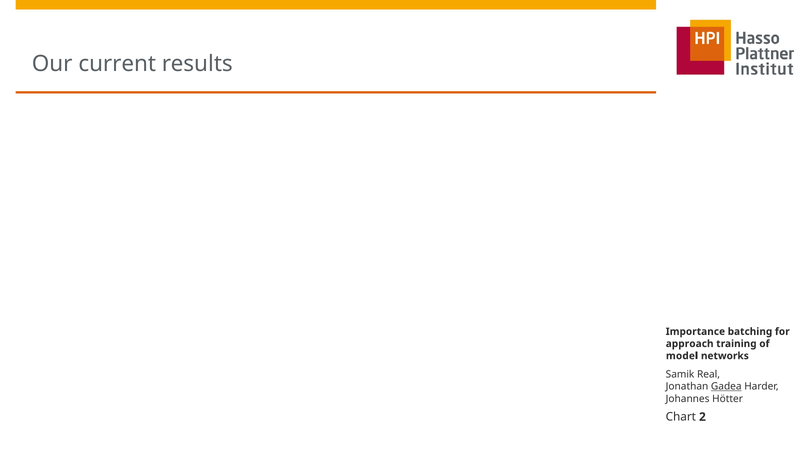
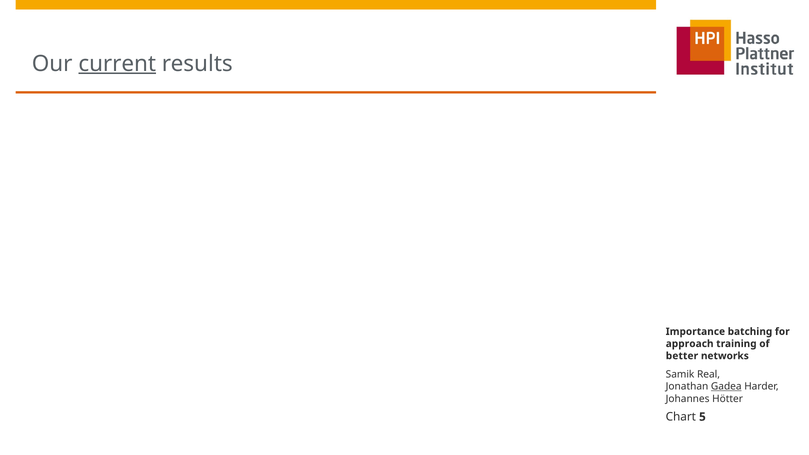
current underline: none -> present (117, 64)
model: model -> better (682, 356)
2: 2 -> 5 (702, 417)
